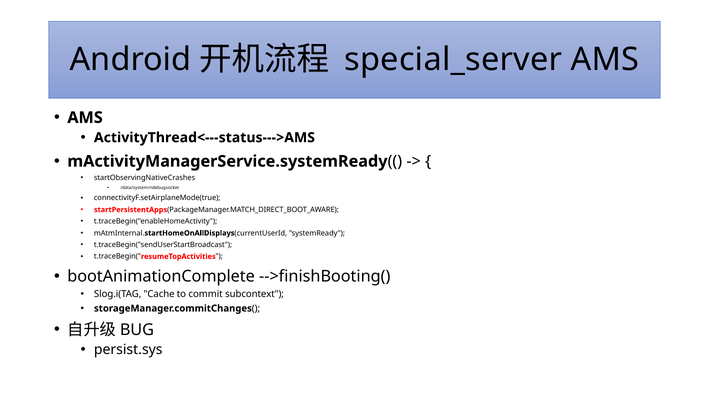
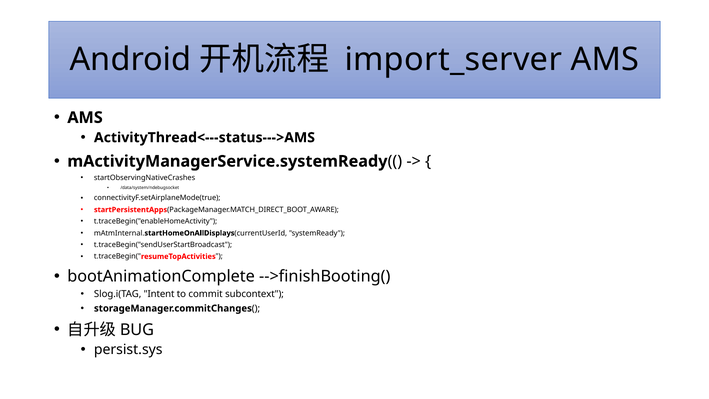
special_server: special_server -> import_server (453, 60)
Cache: Cache -> Intent (159, 294)
